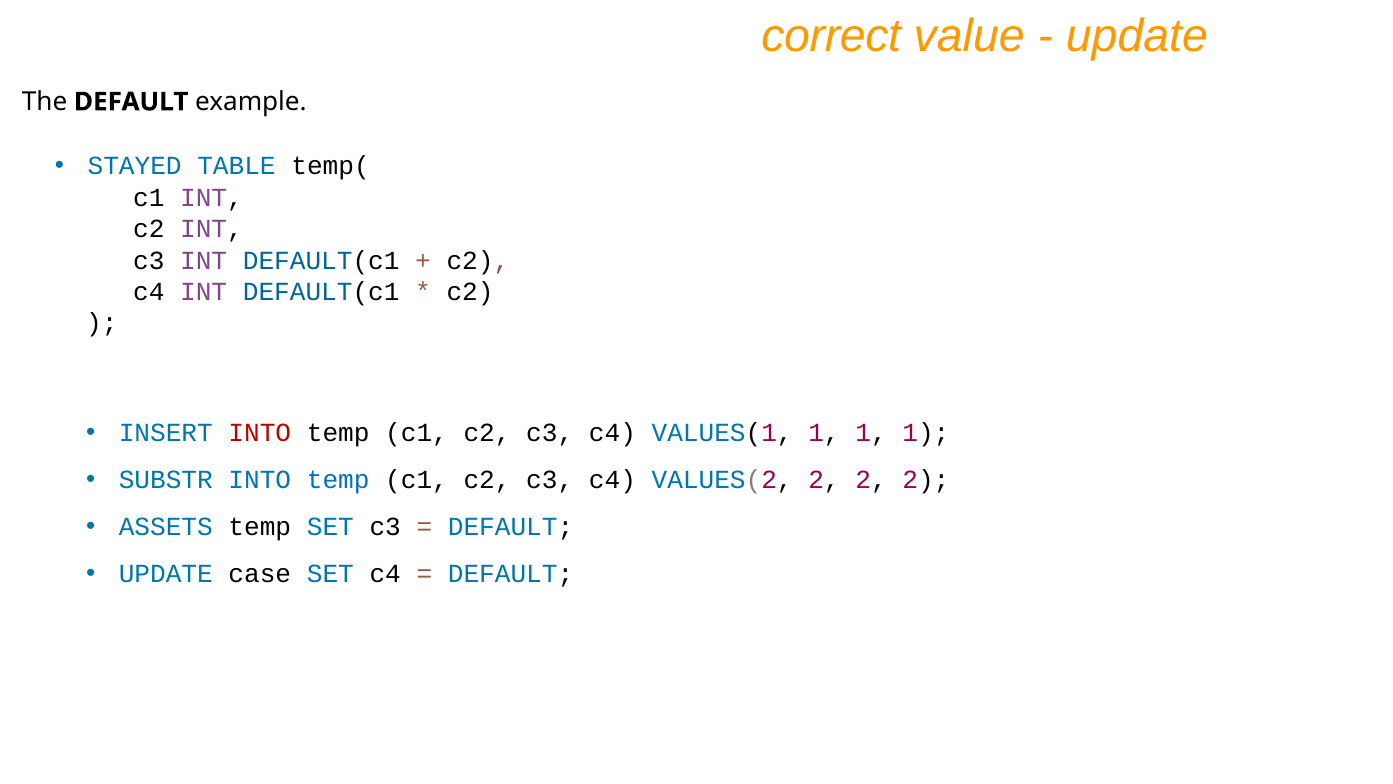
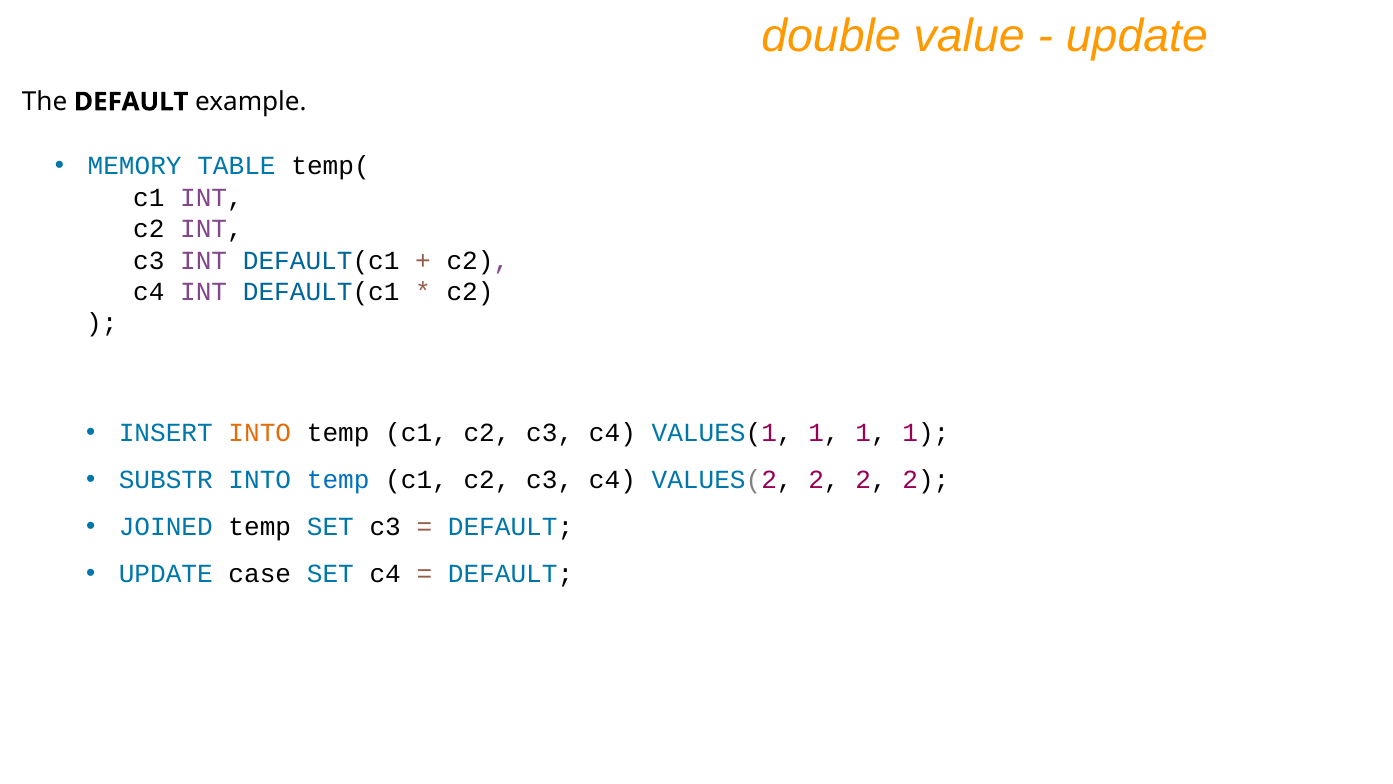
correct: correct -> double (831, 36)
STAYED: STAYED -> MEMORY (135, 166)
INTO colour: red -> orange (260, 433)
ASSETS: ASSETS -> JOINED (166, 527)
